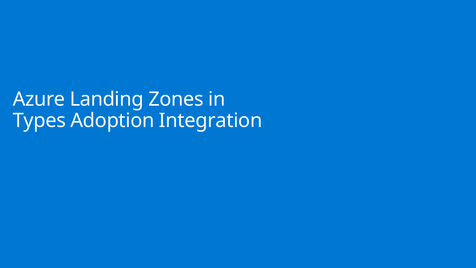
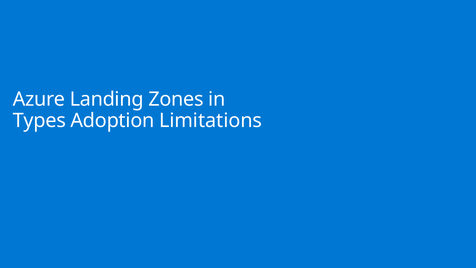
Integration: Integration -> Limitations (211, 121)
